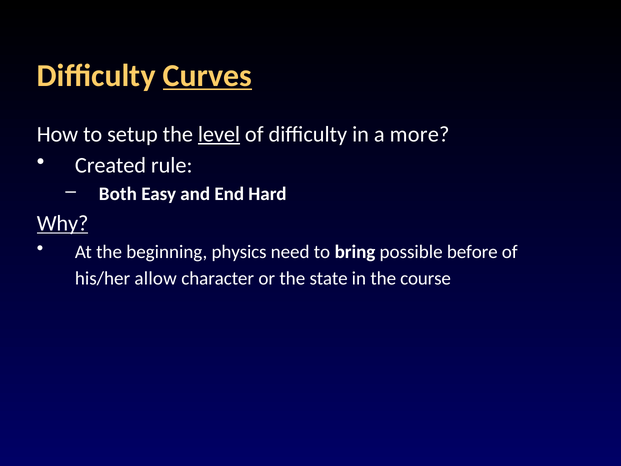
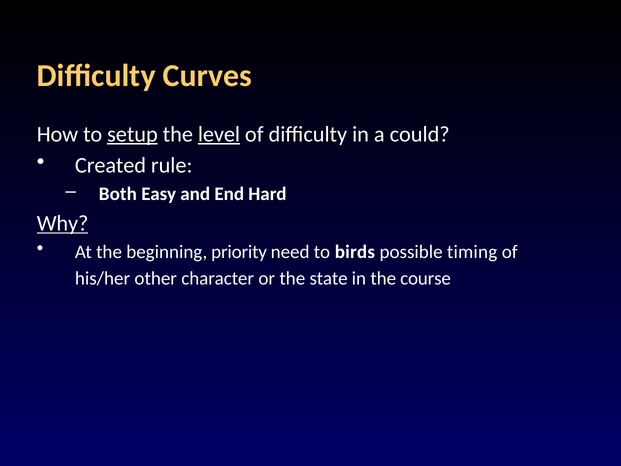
Curves underline: present -> none (207, 76)
setup underline: none -> present (132, 134)
more: more -> could (420, 134)
physics: physics -> priority (239, 252)
bring: bring -> birds (355, 252)
before: before -> timing (472, 252)
allow: allow -> other (156, 278)
